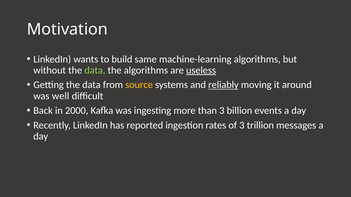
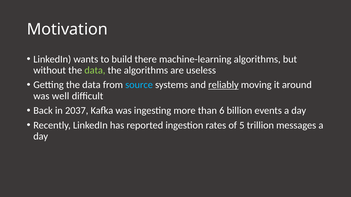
same: same -> there (146, 59)
useless underline: present -> none (201, 70)
source colour: yellow -> light blue (139, 85)
2000: 2000 -> 2037 (77, 111)
than 3: 3 -> 6 (222, 111)
of 3: 3 -> 5 (242, 125)
